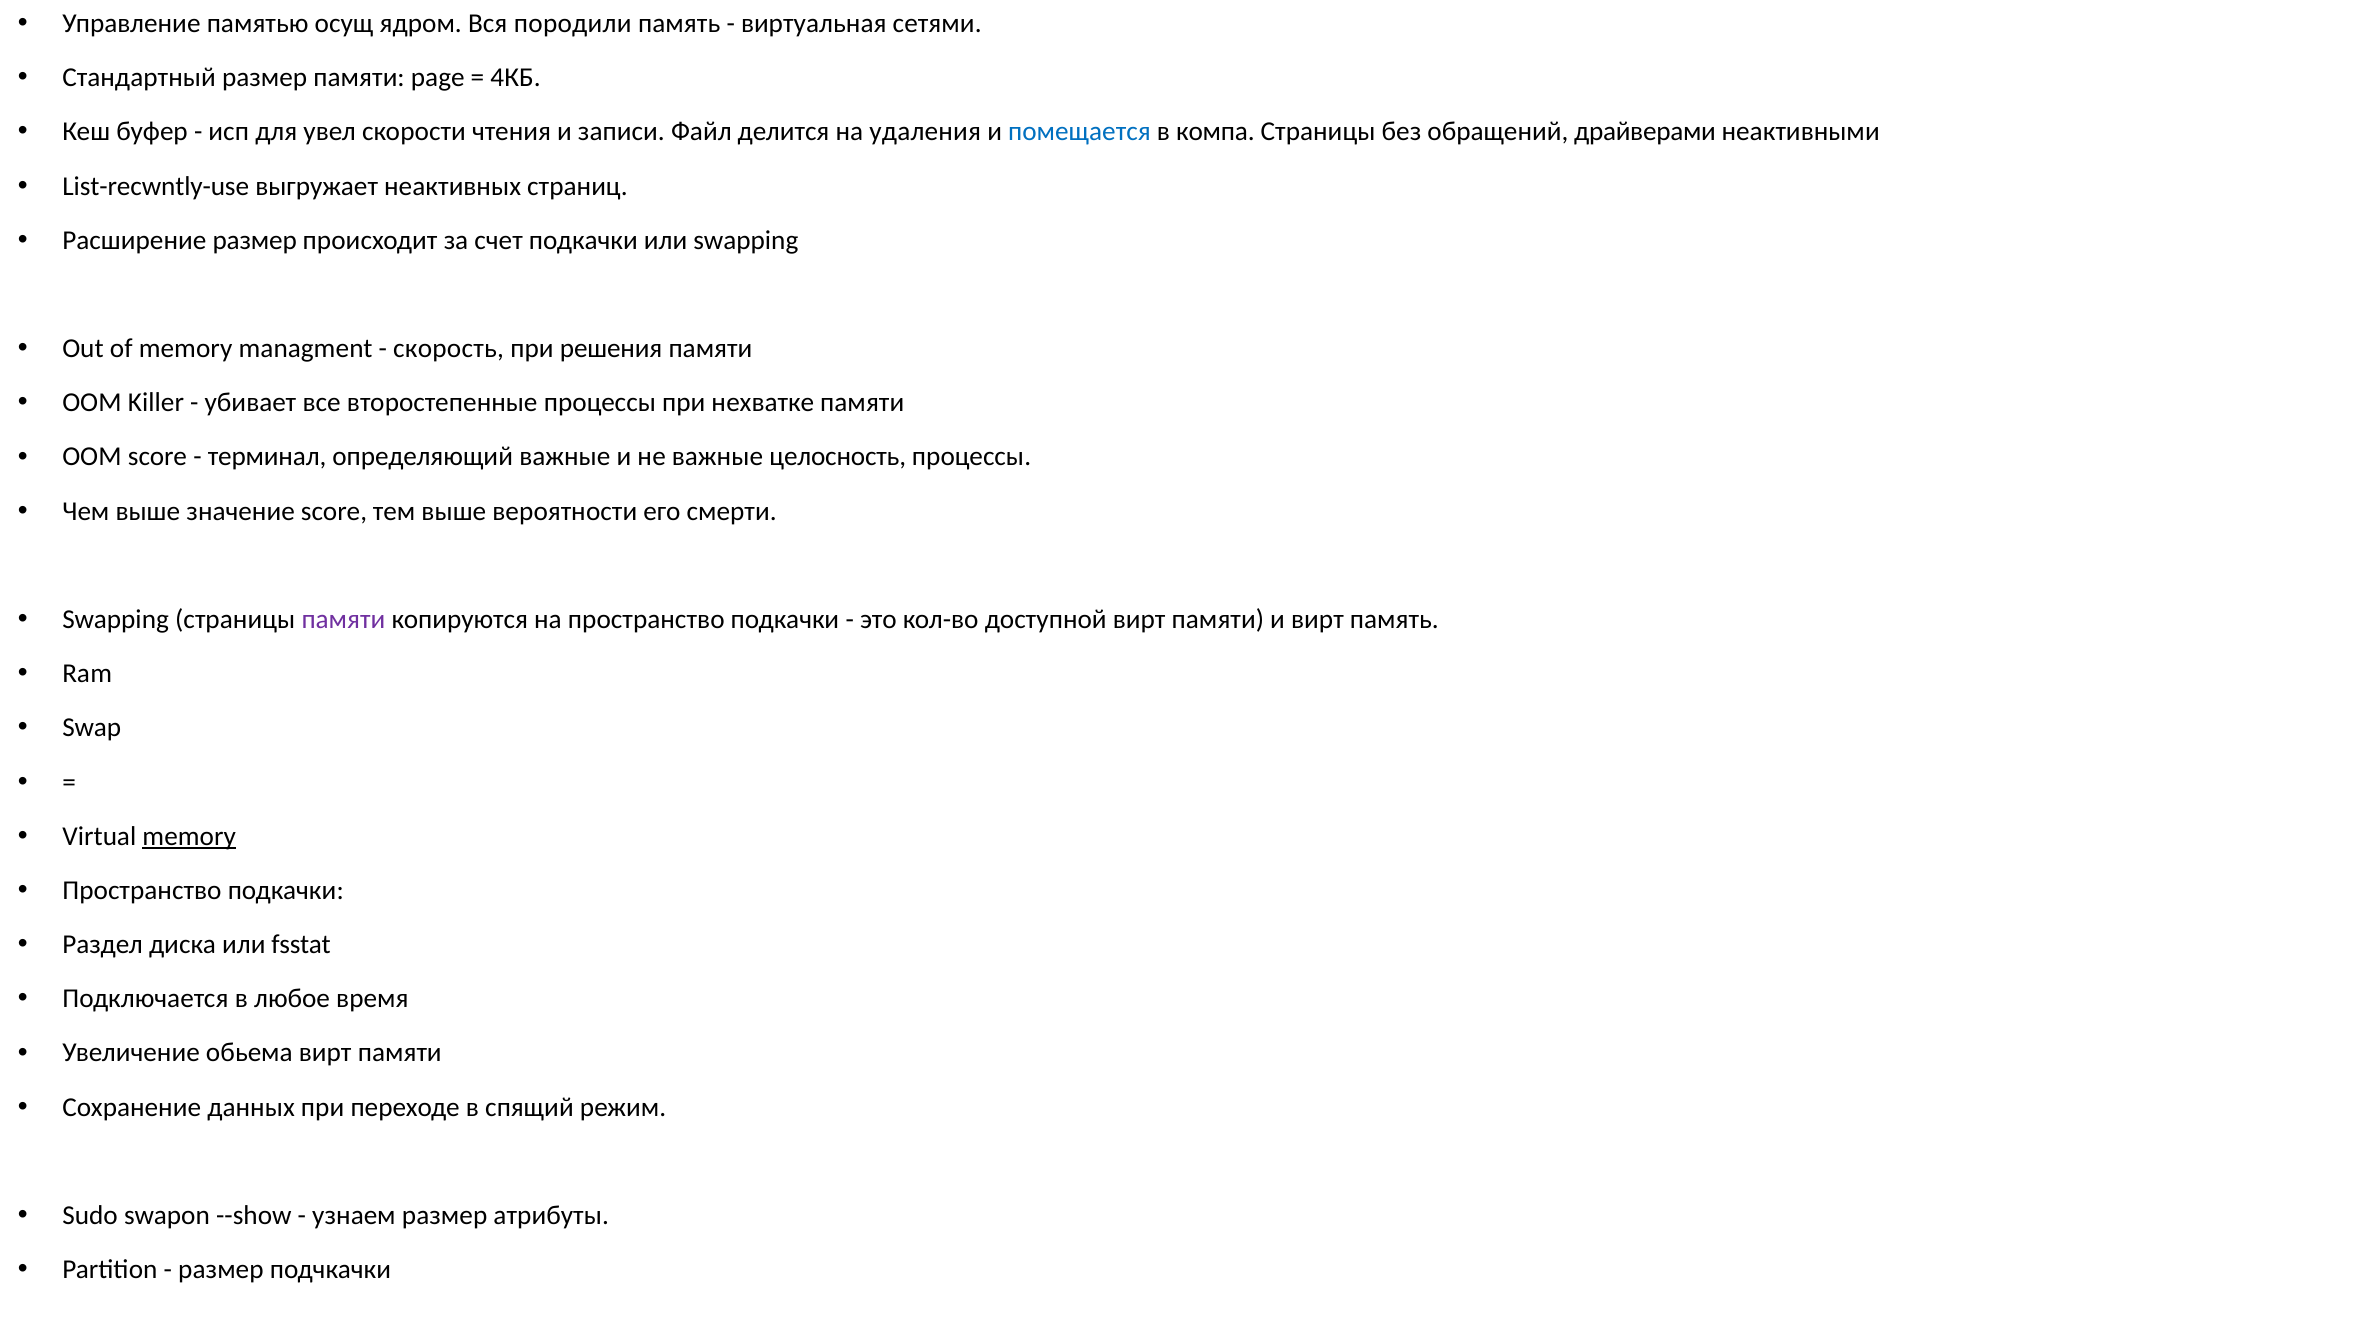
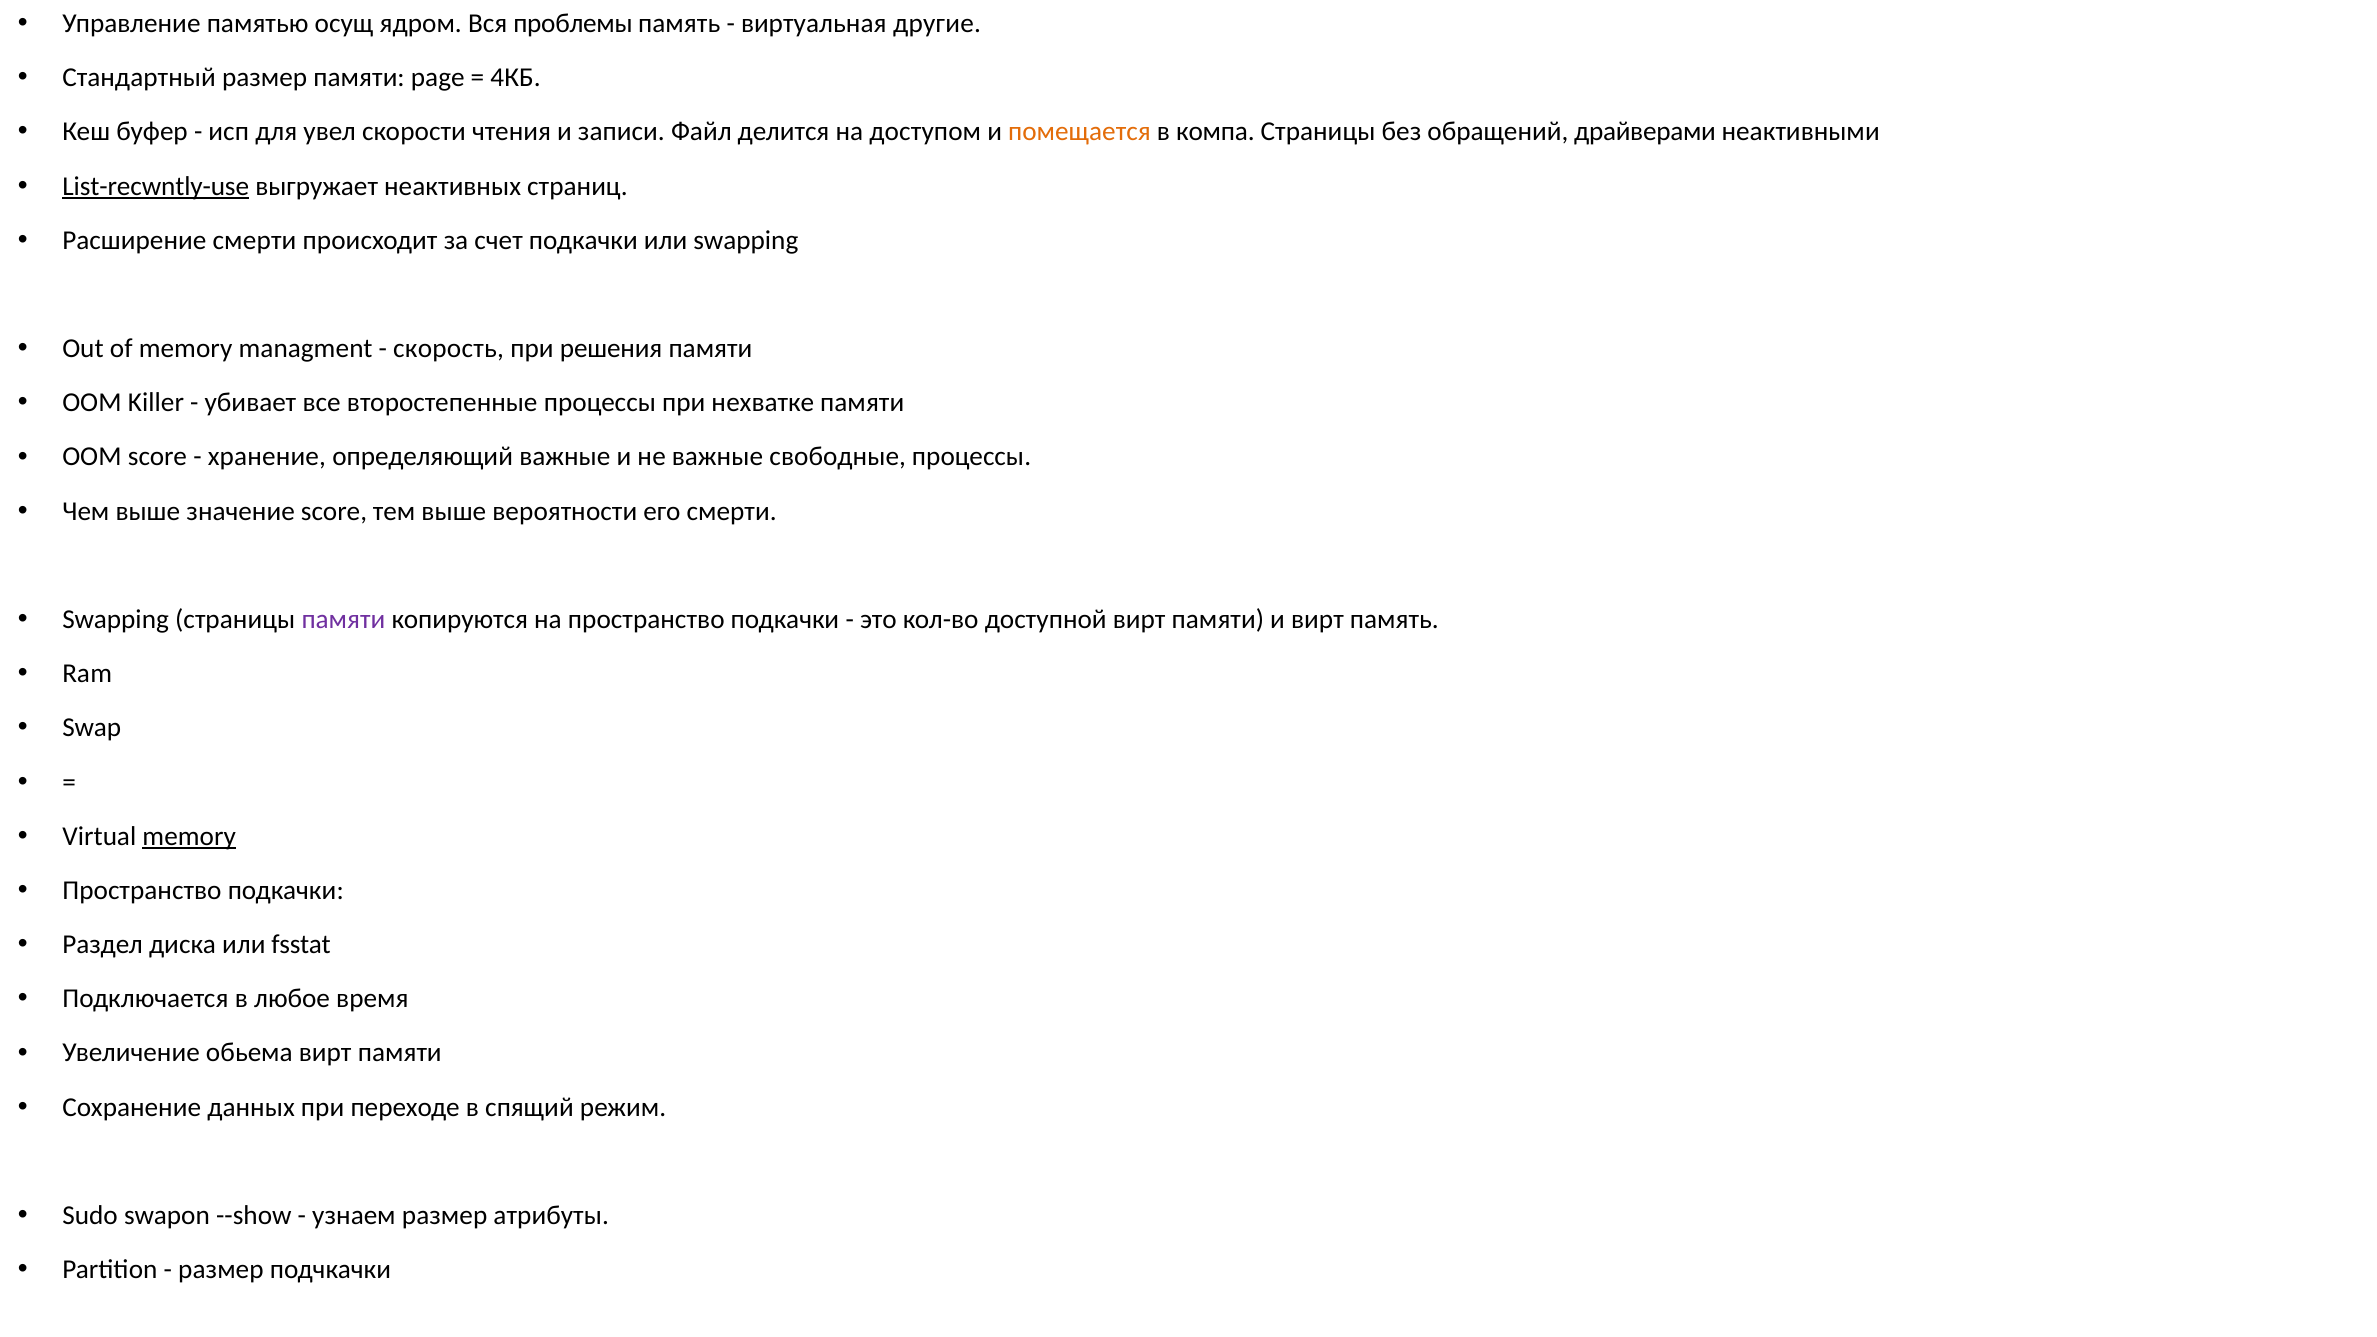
породили: породили -> проблемы (573, 24)
сетями: сетями -> другие (937, 24)
удаления: удаления -> доступом (925, 132)
помещается colour: blue -> orange (1079, 132)
List-recwntly-use underline: none -> present (156, 186)
Расширение размер: размер -> смерти (254, 240)
терминал: терминал -> хранение (267, 457)
целосность: целосность -> свободные (838, 457)
